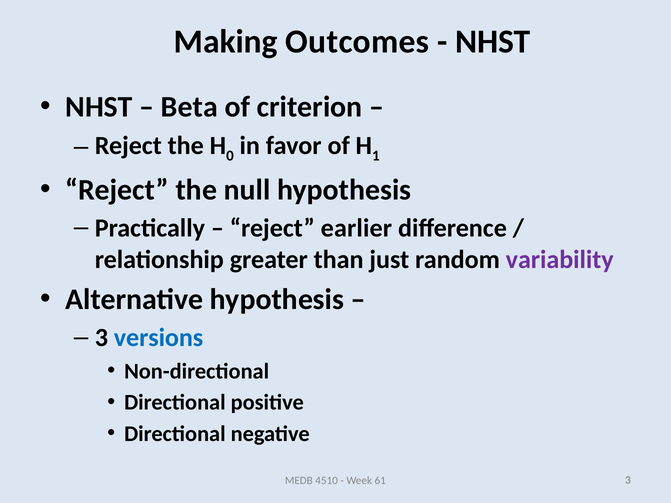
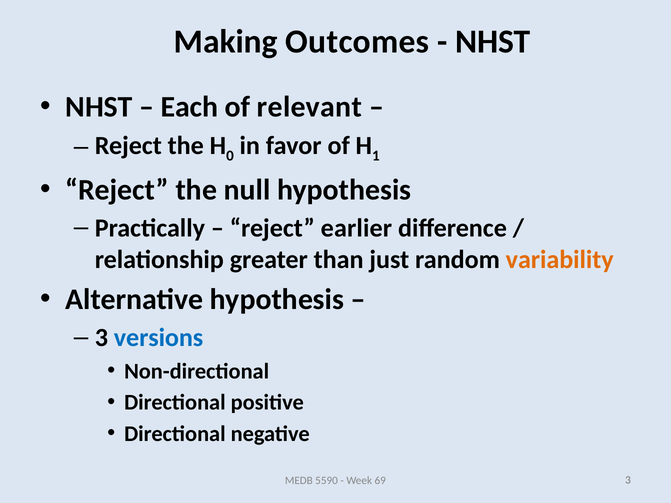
Beta: Beta -> Each (189, 107)
criterion: criterion -> relevant (309, 107)
variability colour: purple -> orange (560, 260)
4510: 4510 -> 5590 (327, 481)
61: 61 -> 69 (380, 481)
